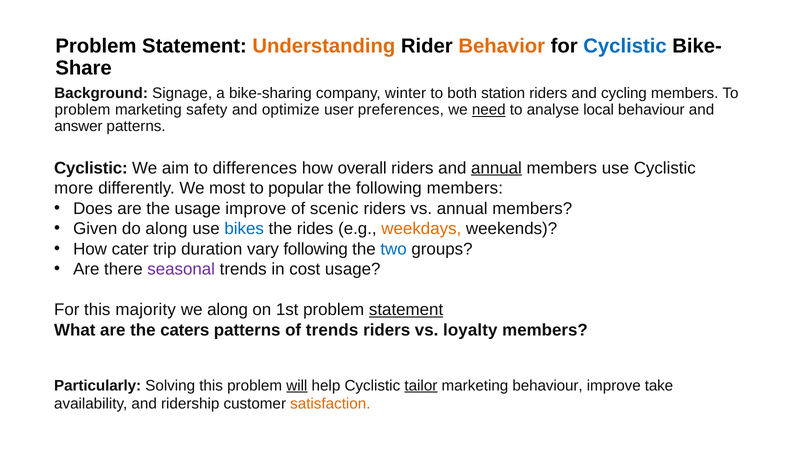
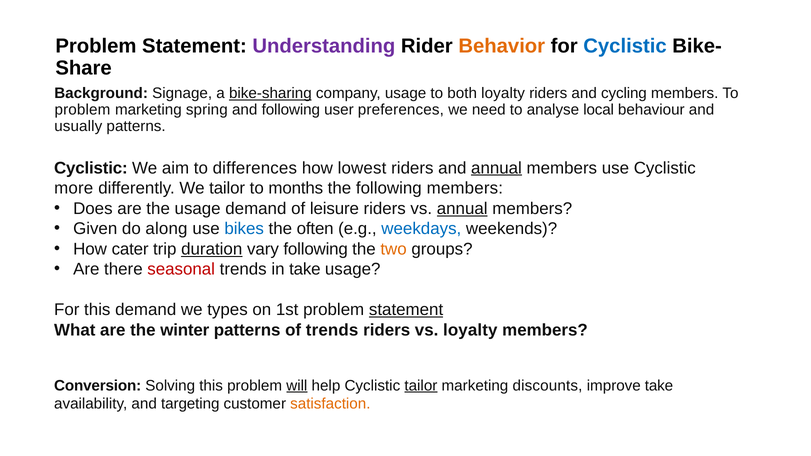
Understanding colour: orange -> purple (324, 46)
bike-sharing underline: none -> present (270, 93)
company winter: winter -> usage (406, 93)
both station: station -> loyalty (503, 93)
safety: safety -> spring (207, 110)
and optimize: optimize -> following (291, 110)
need underline: present -> none (489, 110)
answer: answer -> usually (78, 126)
overall: overall -> lowest (362, 168)
We most: most -> tailor (227, 188)
popular: popular -> months (296, 188)
usage improve: improve -> demand (256, 209)
scenic: scenic -> leisure (334, 209)
annual underline: none -> present (462, 209)
rides: rides -> often (315, 229)
weekdays colour: orange -> blue (421, 229)
duration underline: none -> present (212, 249)
two colour: blue -> orange (394, 249)
seasonal colour: purple -> red (181, 269)
in cost: cost -> take (305, 269)
this majority: majority -> demand (146, 310)
we along: along -> types (227, 310)
caters: caters -> winter (185, 330)
Particularly: Particularly -> Conversion (98, 386)
marketing behaviour: behaviour -> discounts (547, 386)
ridership: ridership -> targeting (190, 404)
